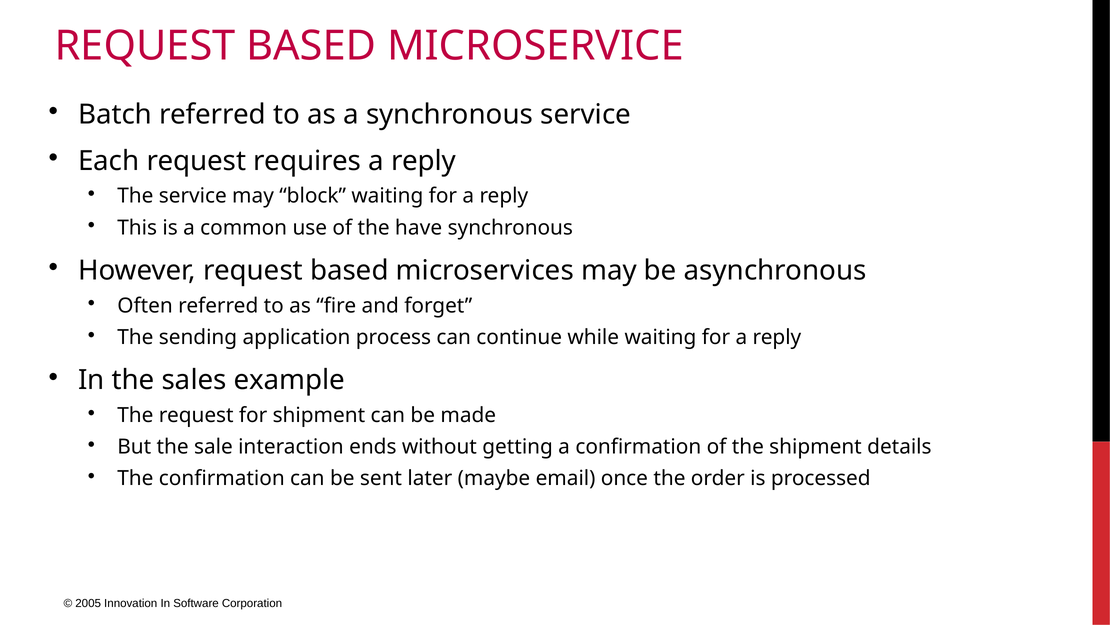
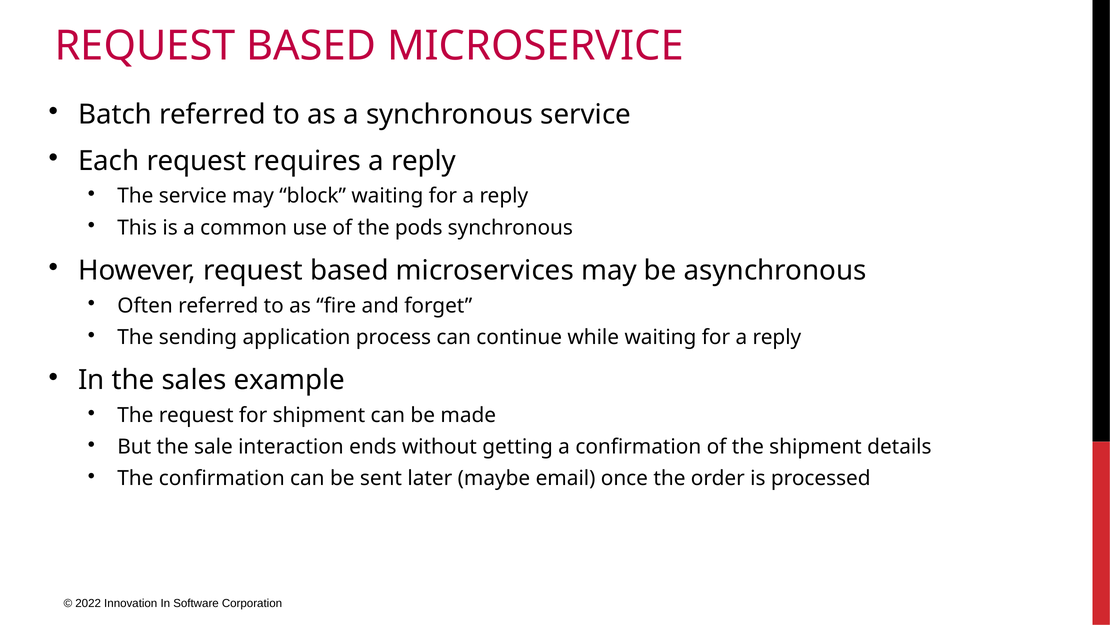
have: have -> pods (419, 227)
2005: 2005 -> 2022 (88, 603)
